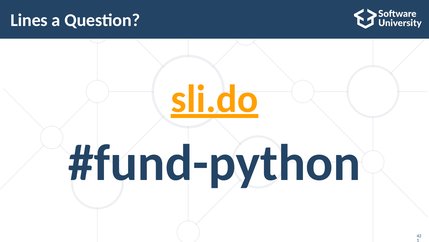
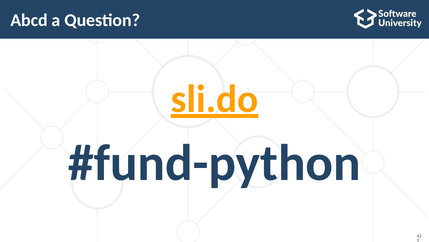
Lines: Lines -> Abcd (29, 20)
